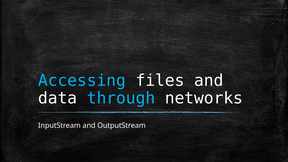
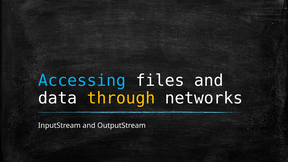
through colour: light blue -> yellow (121, 98)
